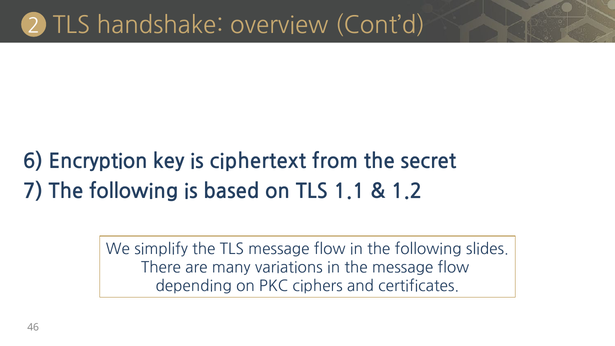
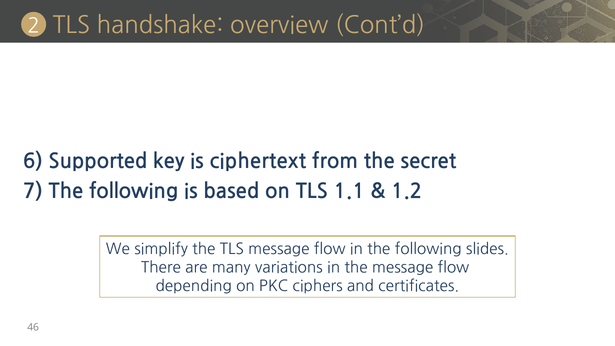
Encryption: Encryption -> Supported (98, 162)
